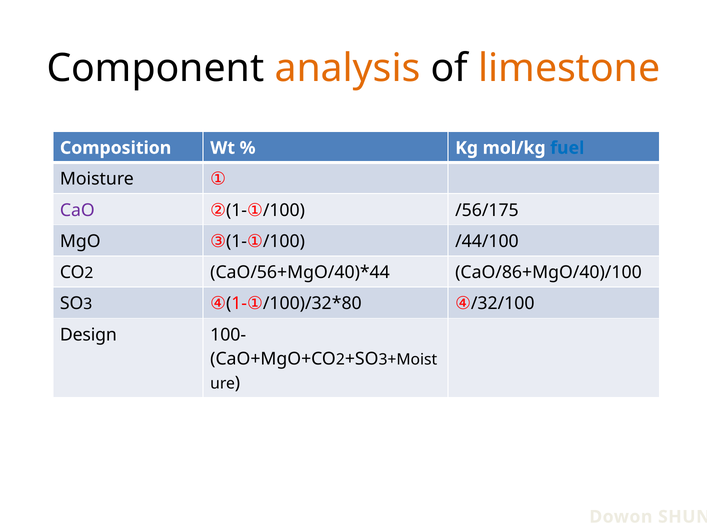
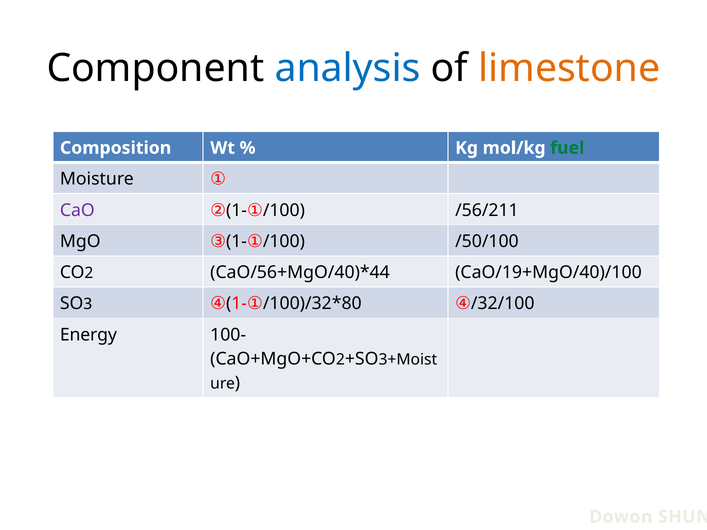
analysis colour: orange -> blue (348, 68)
fuel colour: blue -> green (567, 148)
/56/175: /56/175 -> /56/211 (487, 210)
/44/100: /44/100 -> /50/100 (487, 241)
CaO/86+MgO/40)/100: CaO/86+MgO/40)/100 -> CaO/19+MgO/40)/100 (548, 273)
Design: Design -> Energy (88, 335)
